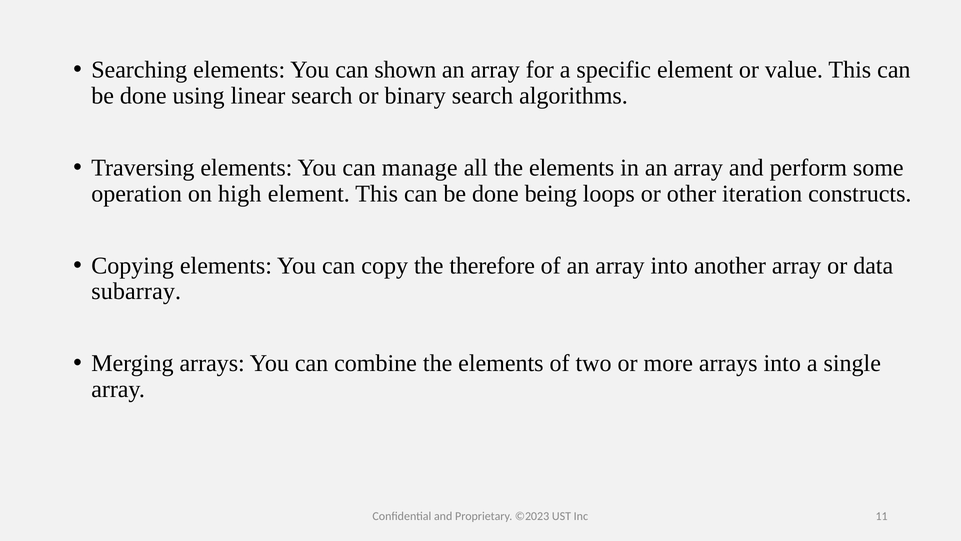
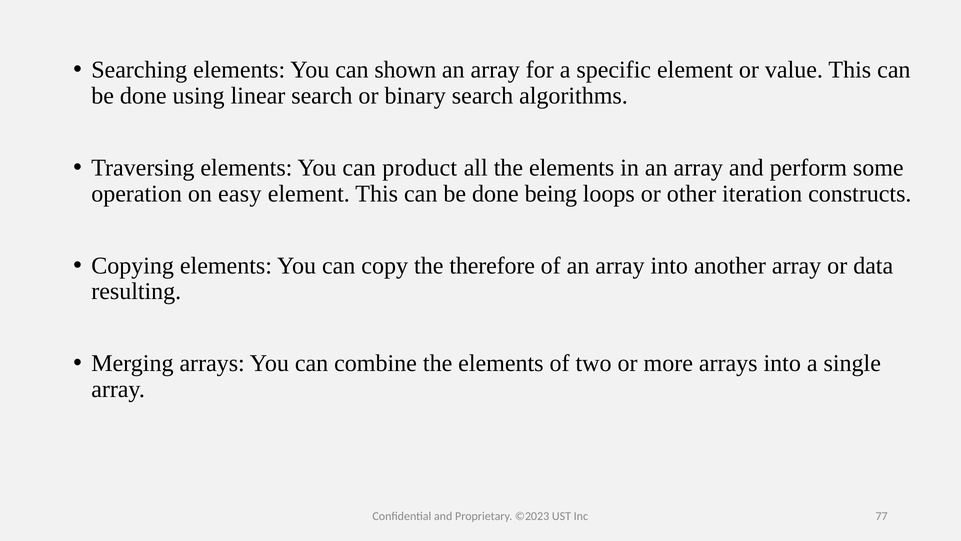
manage: manage -> product (420, 168)
high: high -> easy (240, 193)
subarray: subarray -> resulting (136, 291)
11: 11 -> 77 (882, 516)
